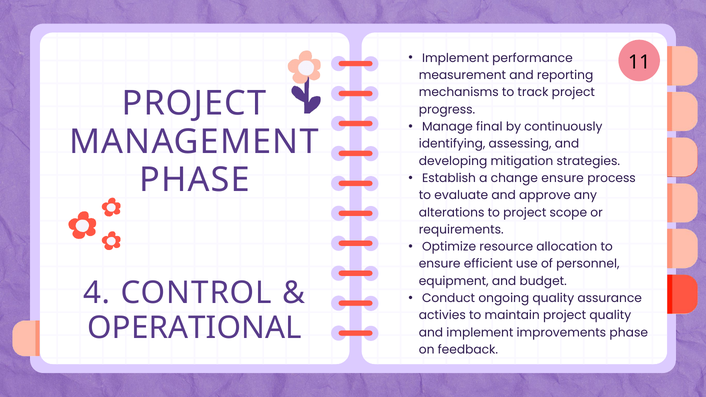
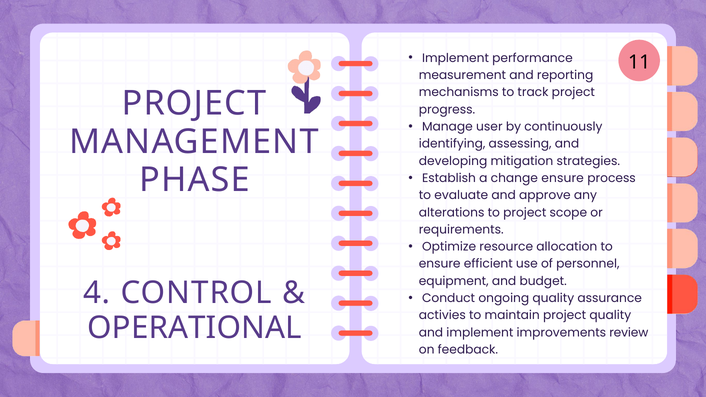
final: final -> user (489, 127)
improvements phase: phase -> review (629, 333)
